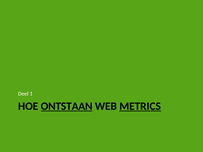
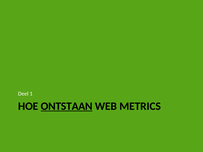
METRICS underline: present -> none (140, 106)
